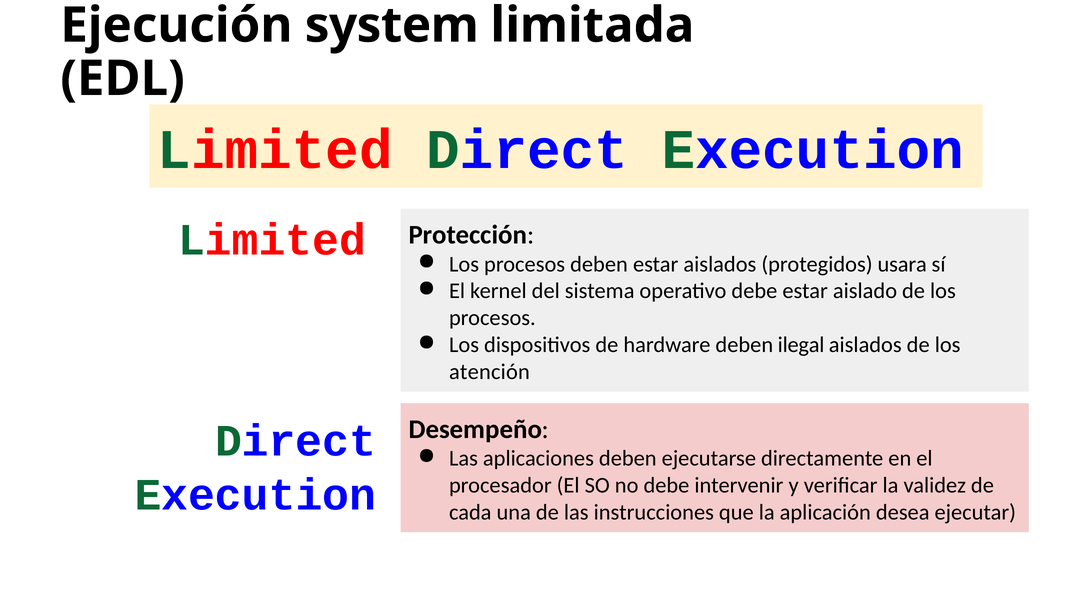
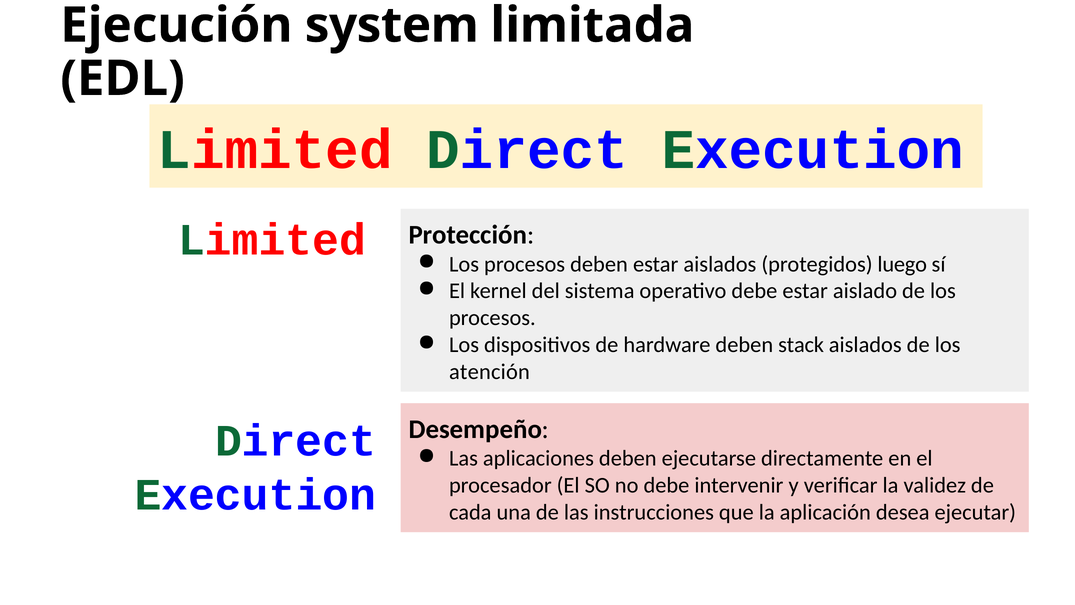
usara: usara -> luego (902, 264)
ilegal: ilegal -> stack (801, 345)
